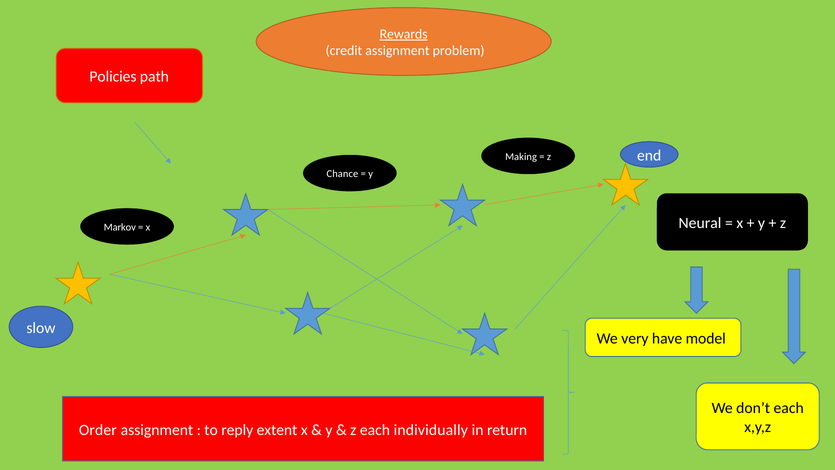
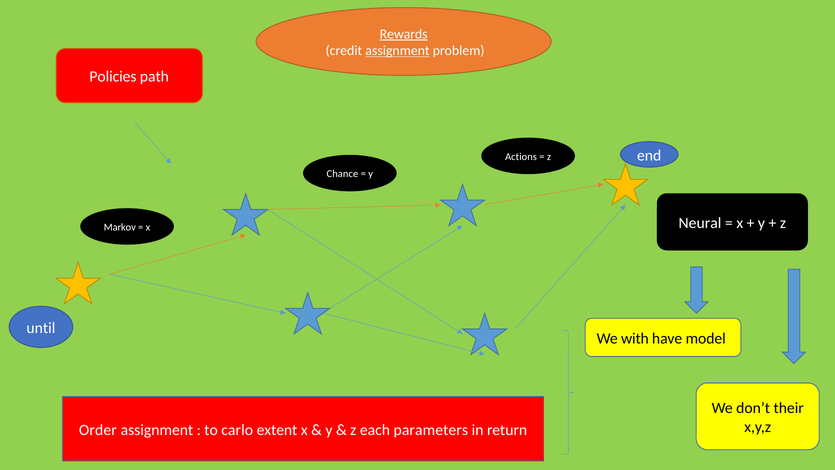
assignment underline: none -> present (397, 51)
Making: Making -> Actions (521, 156)
slow: slow -> until (41, 328)
very: very -> with (635, 338)
don’t each: each -> their (789, 408)
reply: reply -> carlo (237, 430)
individually: individually -> parameters (431, 430)
